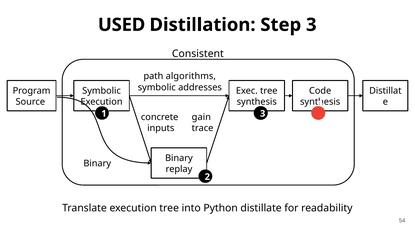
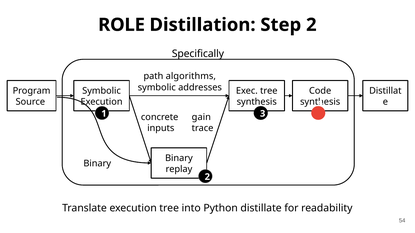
USED: USED -> ROLE (122, 25)
Step 3: 3 -> 2 (311, 25)
Consistent: Consistent -> Specifically (198, 54)
